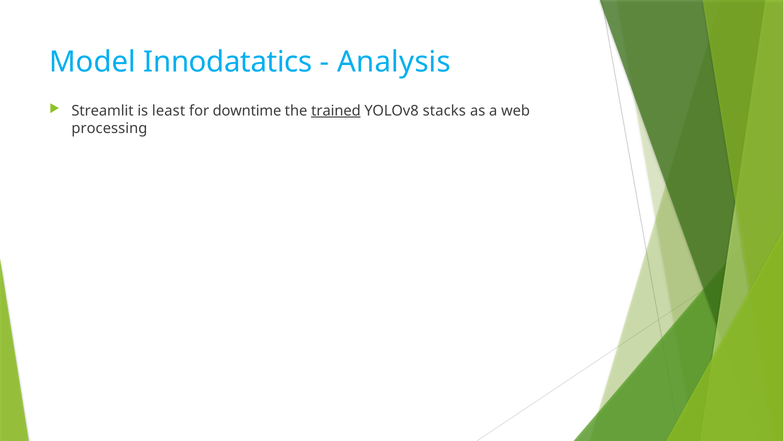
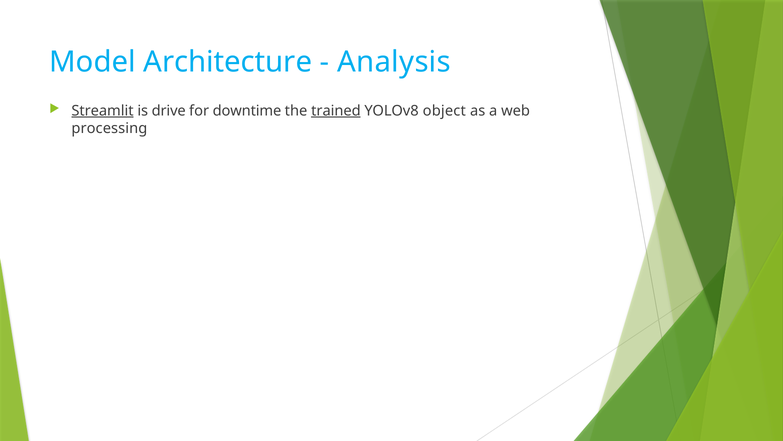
Innodatatics: Innodatatics -> Architecture (228, 62)
Streamlit underline: none -> present (102, 111)
least: least -> drive (169, 111)
stacks: stacks -> object (444, 111)
